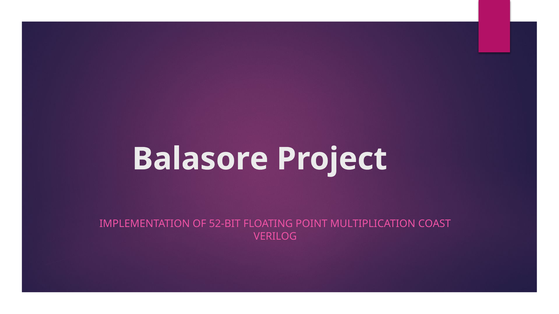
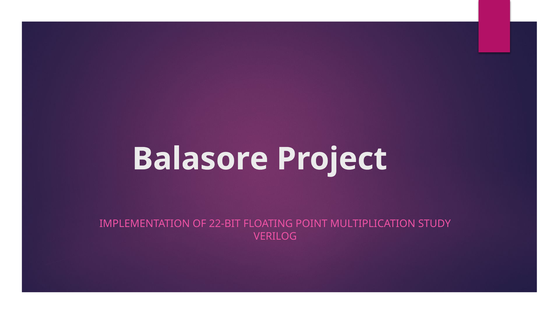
52-BIT: 52-BIT -> 22-BIT (225, 224)
COAST: COAST -> STUDY (434, 224)
